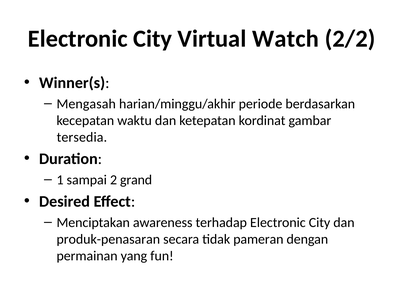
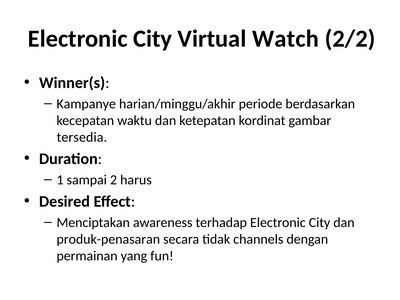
Mengasah: Mengasah -> Kampanye (86, 104)
grand: grand -> harus (136, 180)
pameran: pameran -> channels (258, 239)
